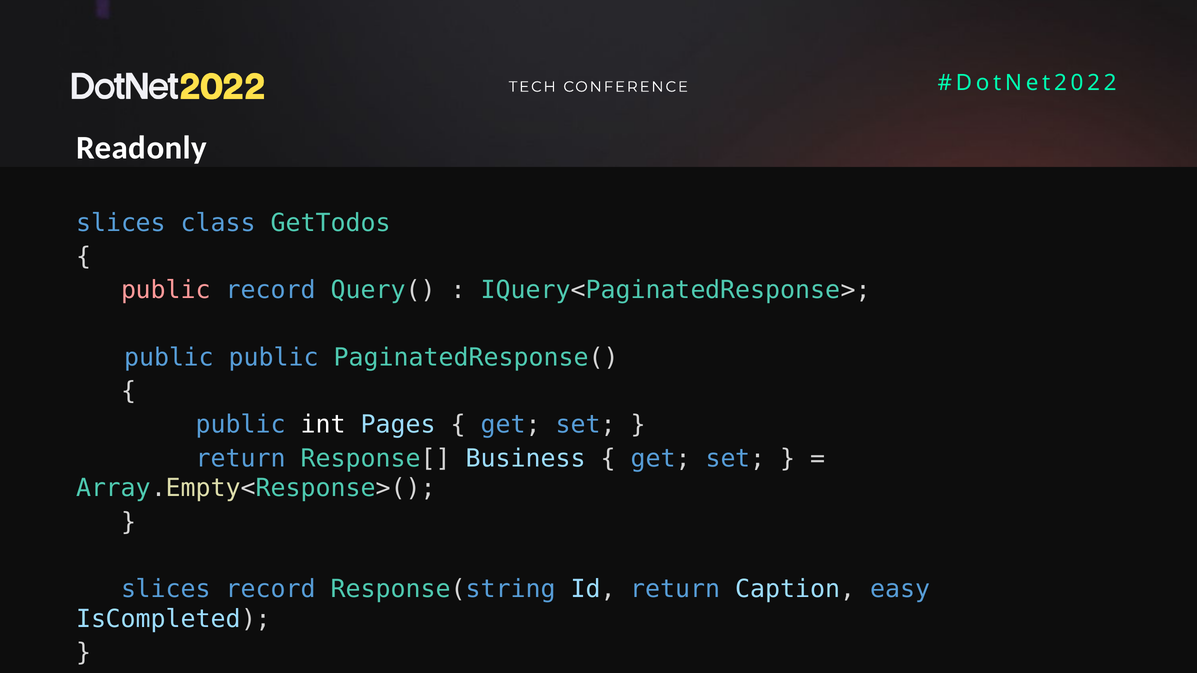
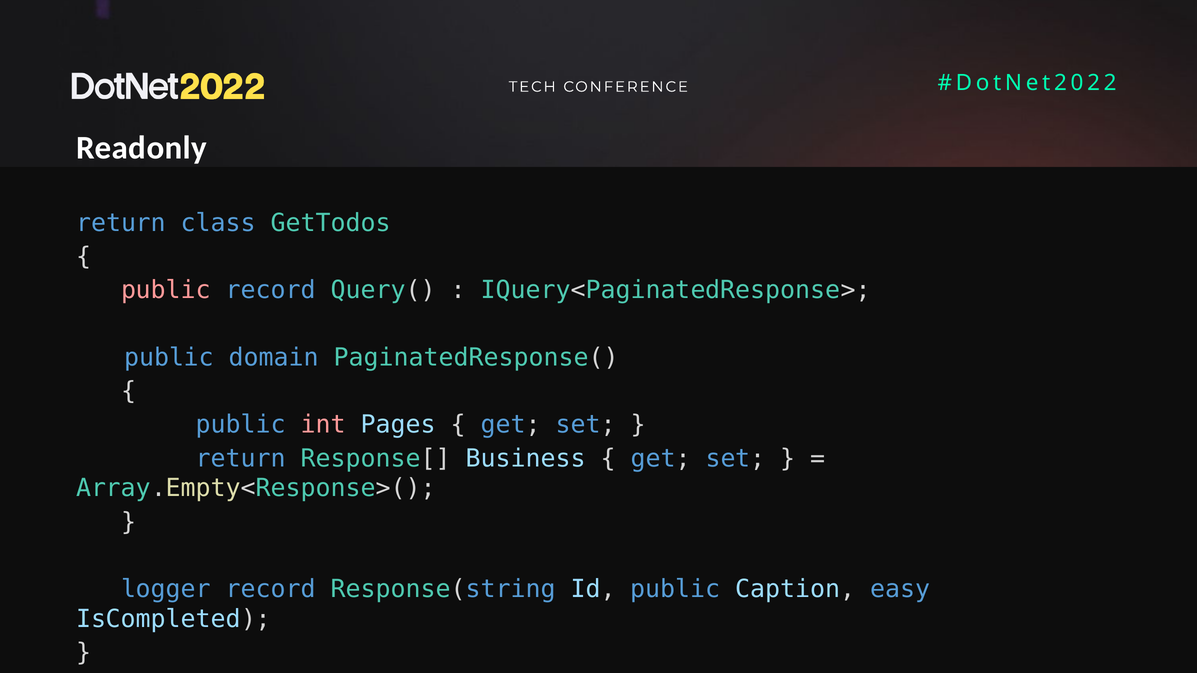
slices: slices -> return (121, 223)
public public: public -> domain (274, 358)
int colour: white -> pink (323, 425)
slices: slices -> logger (166, 590)
Id return: return -> public (675, 590)
